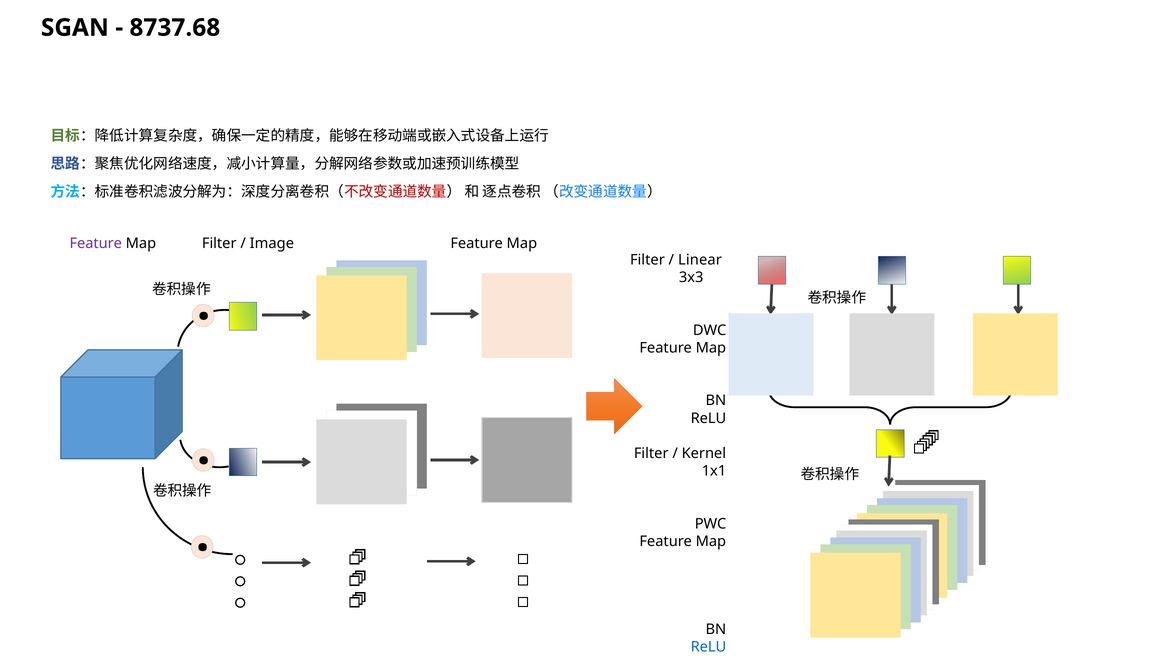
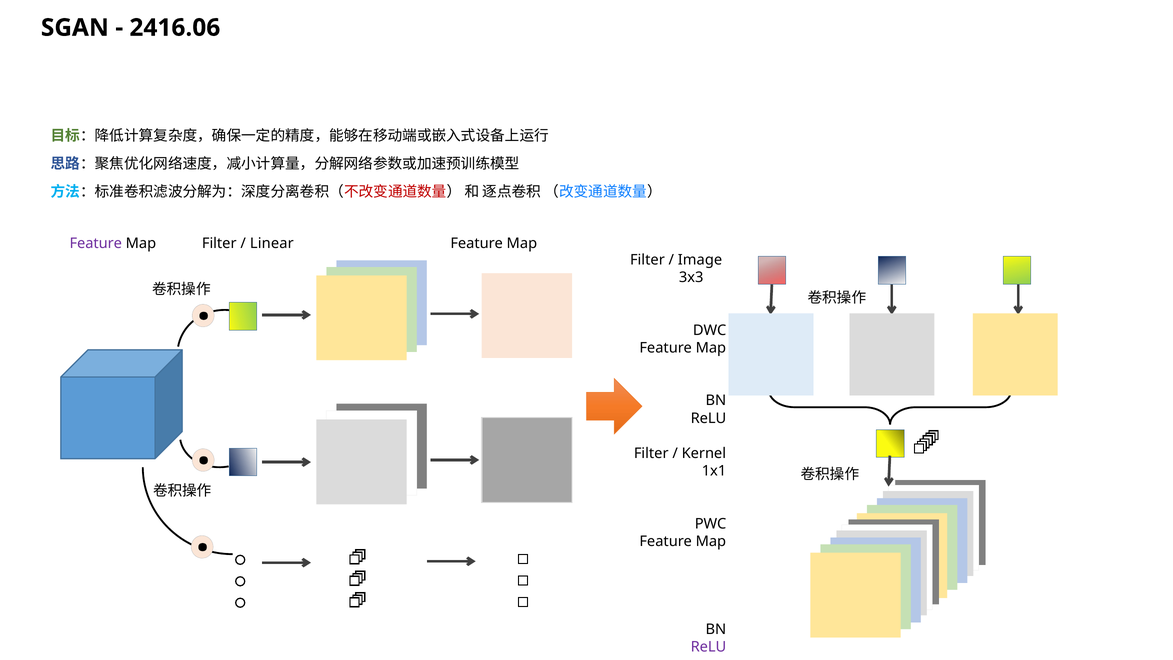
8737.68: 8737.68 -> 2416.06 (175, 28)
Image: Image -> Linear (272, 243)
Linear: Linear -> Image (700, 260)
ReLU colour: blue -> purple (708, 647)
